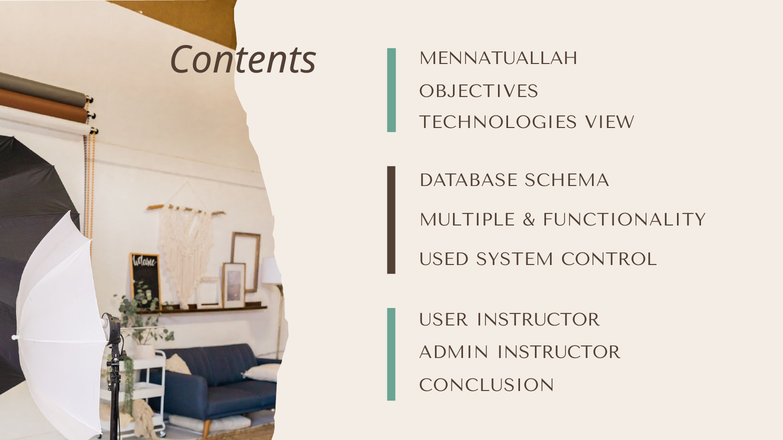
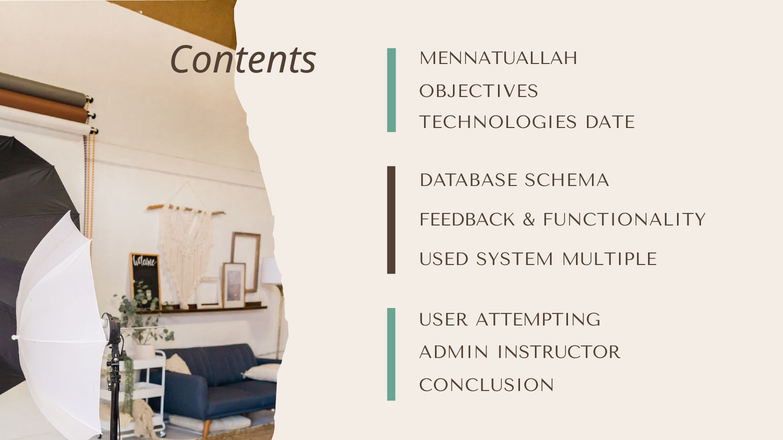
VIEW: VIEW -> DATE (610, 123)
MULTIPLE: MULTIPLE -> FEEDBACK (467, 220)
CONTROL: CONTROL -> MULTIPLE (609, 260)
USER INSTRUCTOR: INSTRUCTOR -> ATTEMPTING (538, 320)
